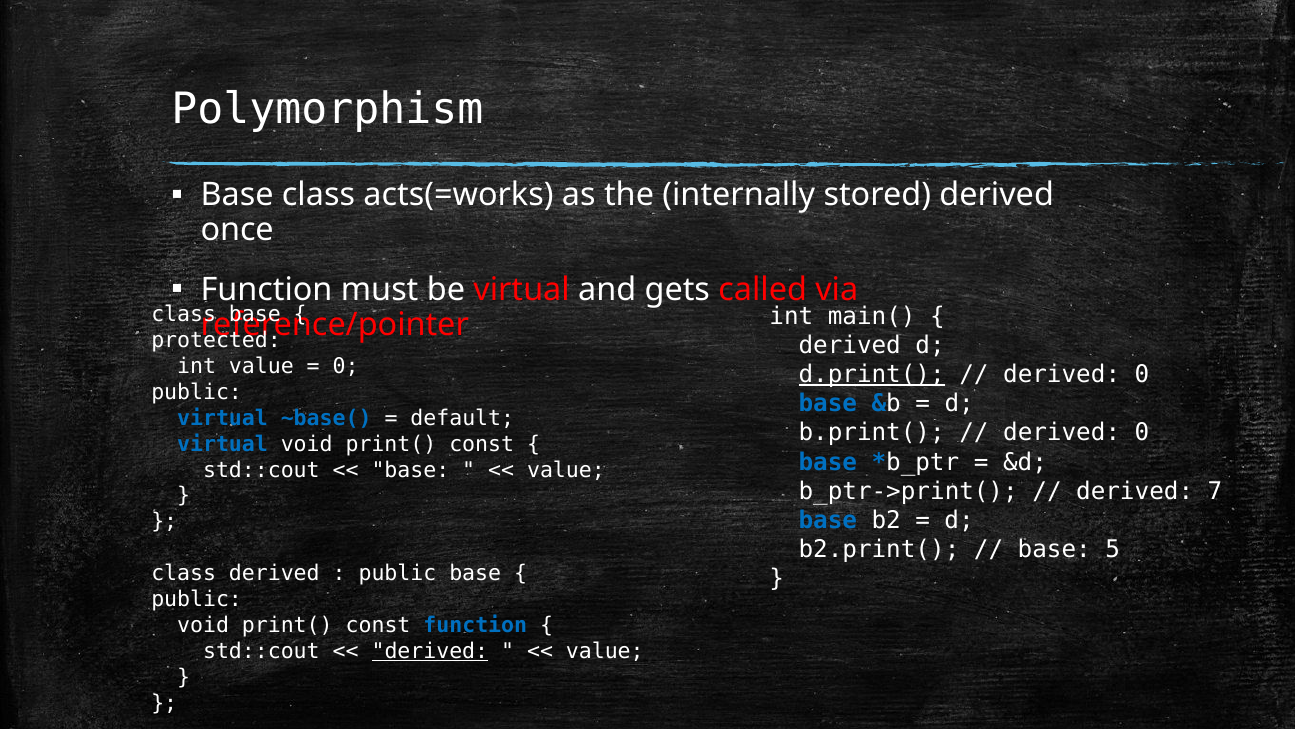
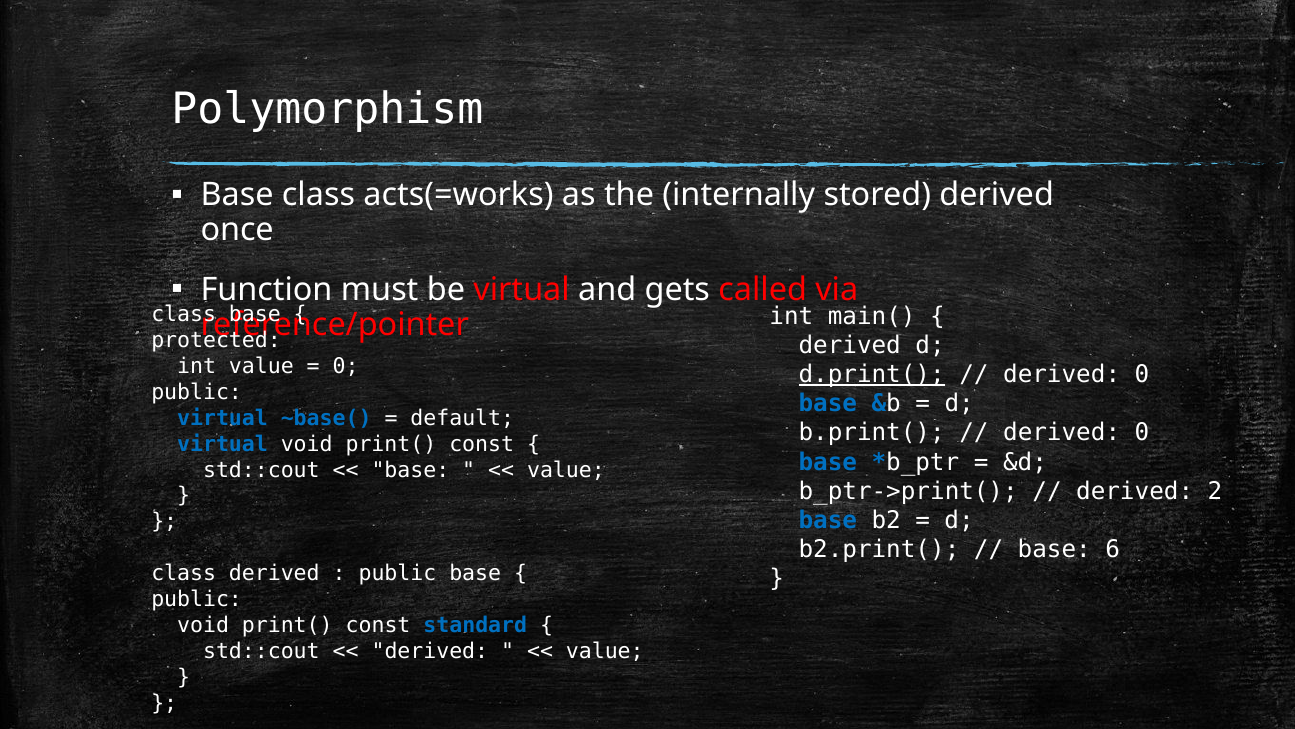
7: 7 -> 2 (1215, 491)
5: 5 -> 6 (1113, 549)
const function: function -> standard (475, 625)
derived underline: present -> none (430, 651)
